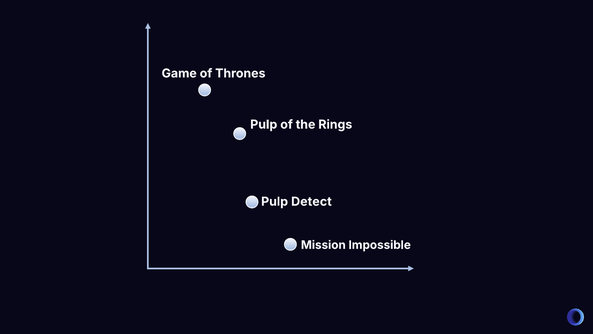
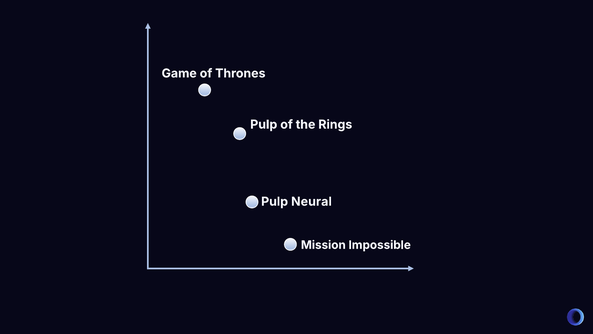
Detect: Detect -> Neural (311, 201)
